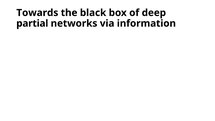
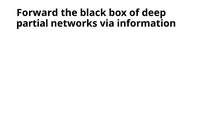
Towards: Towards -> Forward (37, 13)
